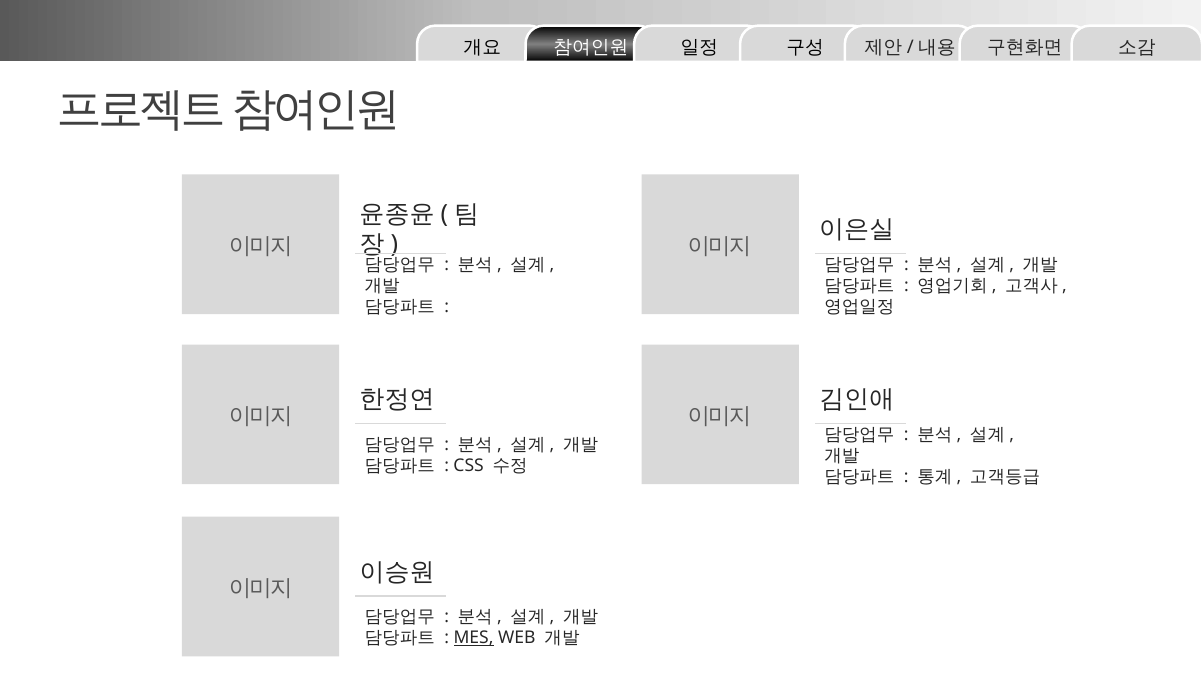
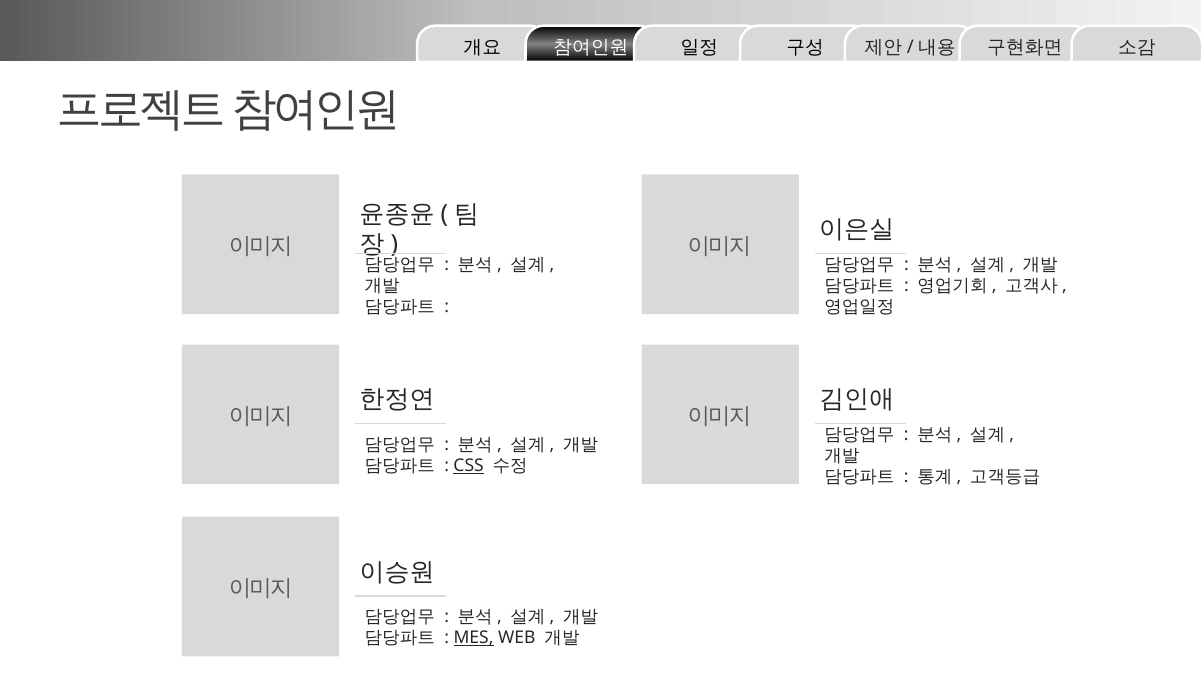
CSS underline: none -> present (469, 466)
